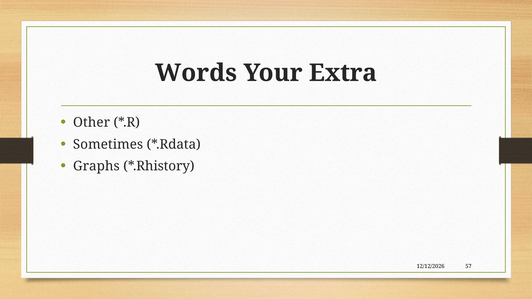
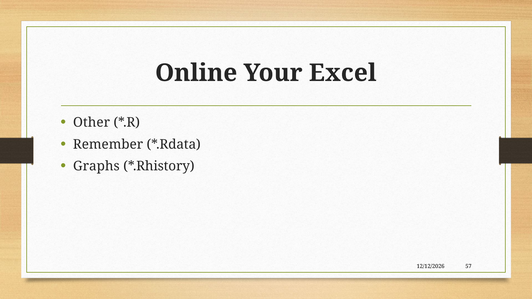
Words: Words -> Online (196, 73)
Extra: Extra -> Excel (343, 73)
Sometimes: Sometimes -> Remember (108, 144)
